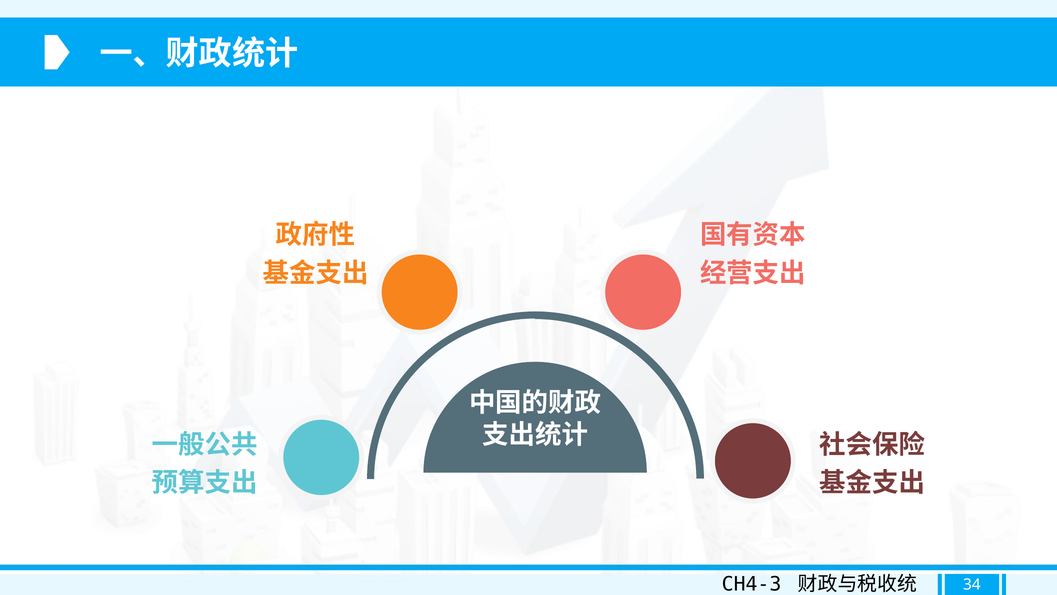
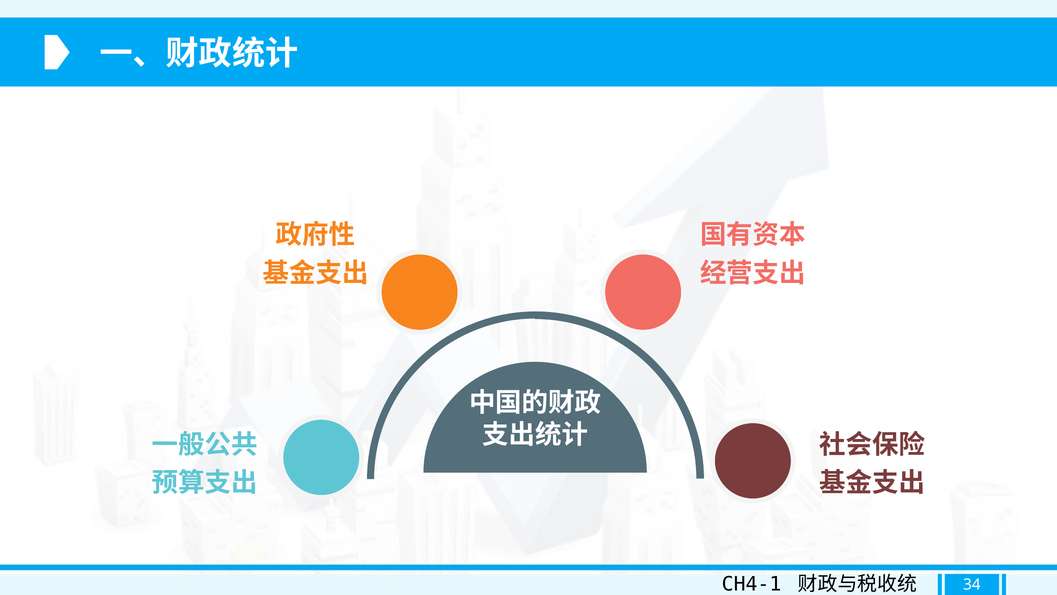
CH4-3: CH4-3 -> CH4-1 (752, 584)
